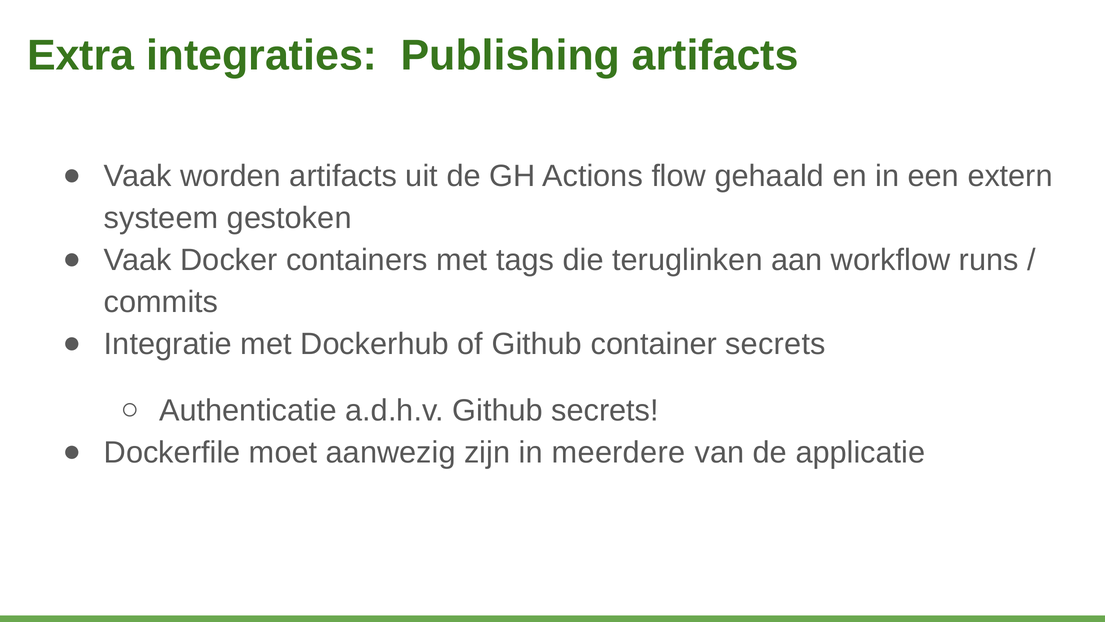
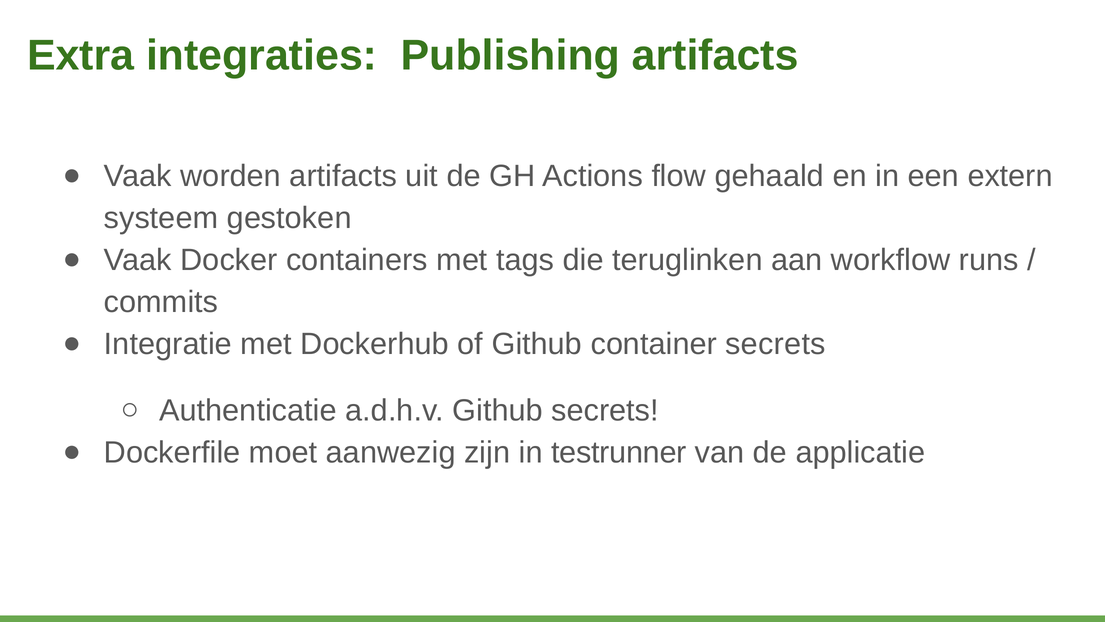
meerdere: meerdere -> testrunner (619, 452)
